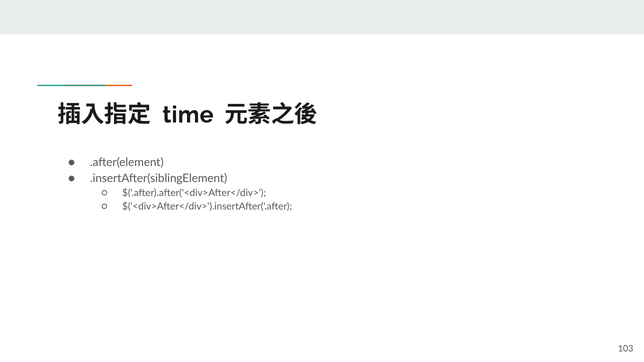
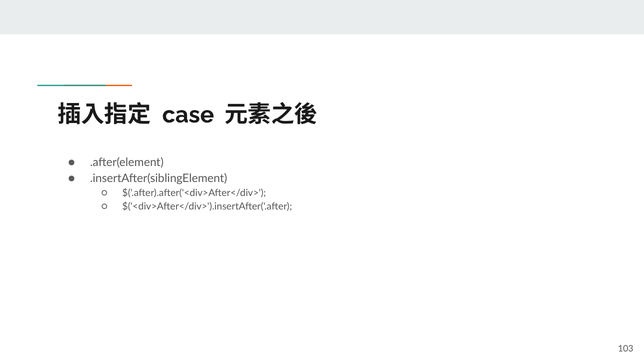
time: time -> case (188, 115)
